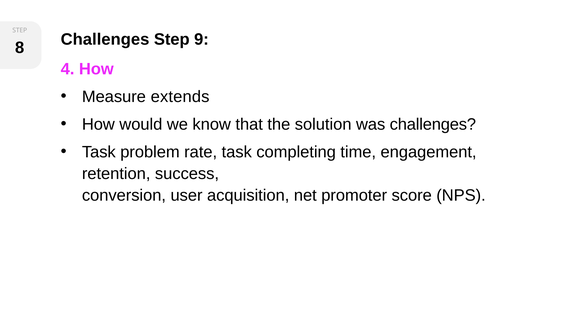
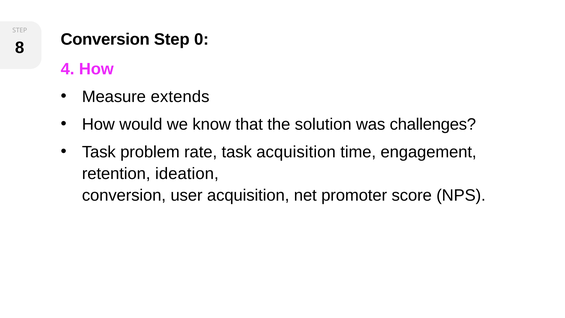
Challenges: Challenges -> Conversion (105, 39)
9: 9 -> 0 (201, 39)
task completing: completing -> acquisition (296, 152)
success: success -> ideation (187, 174)
